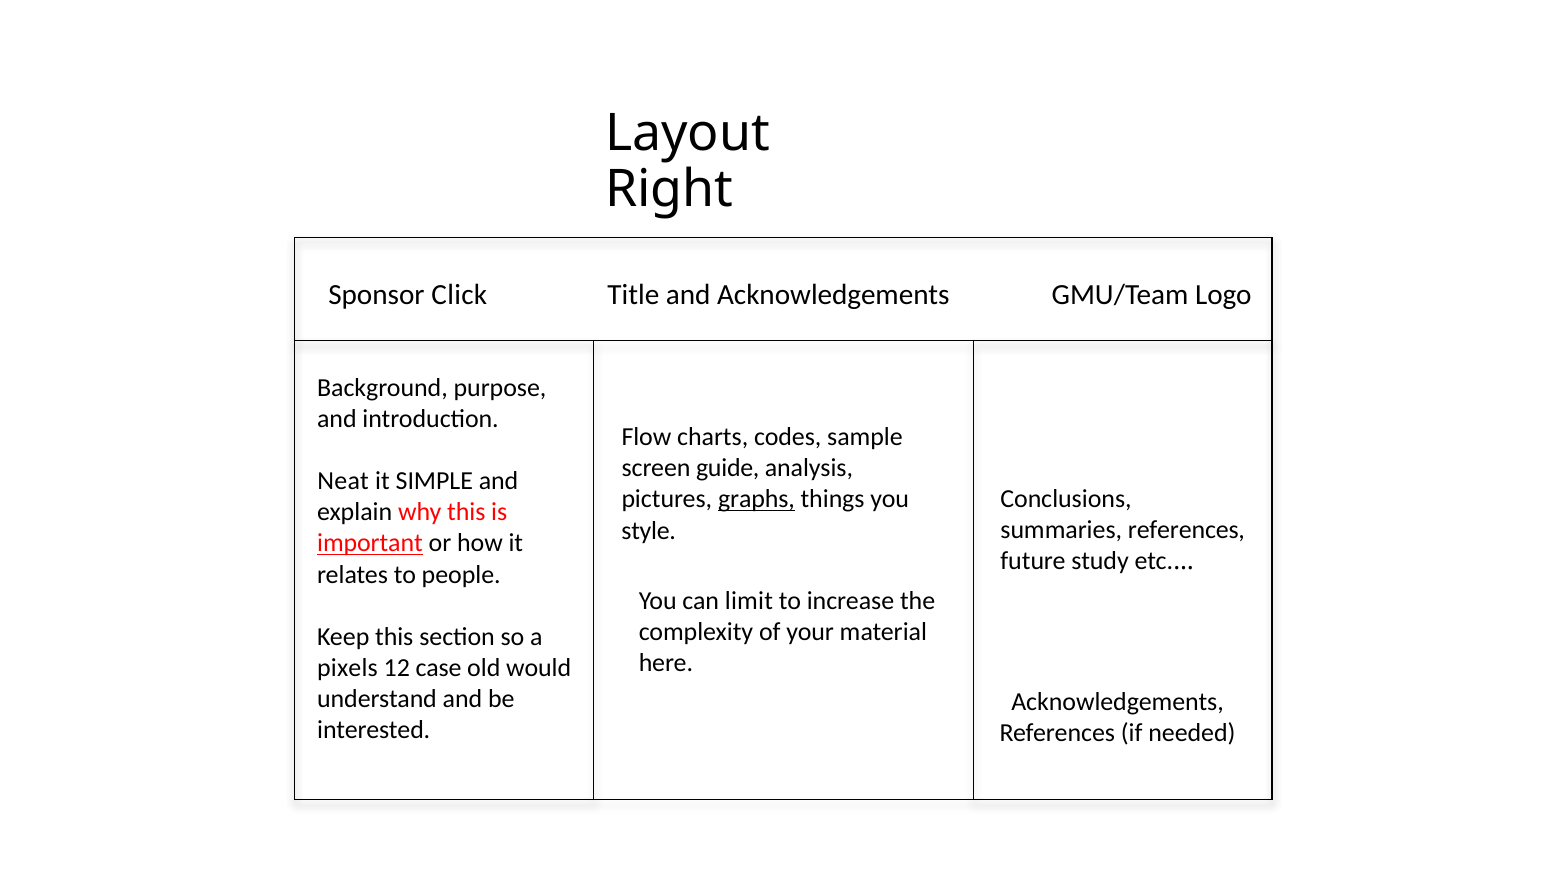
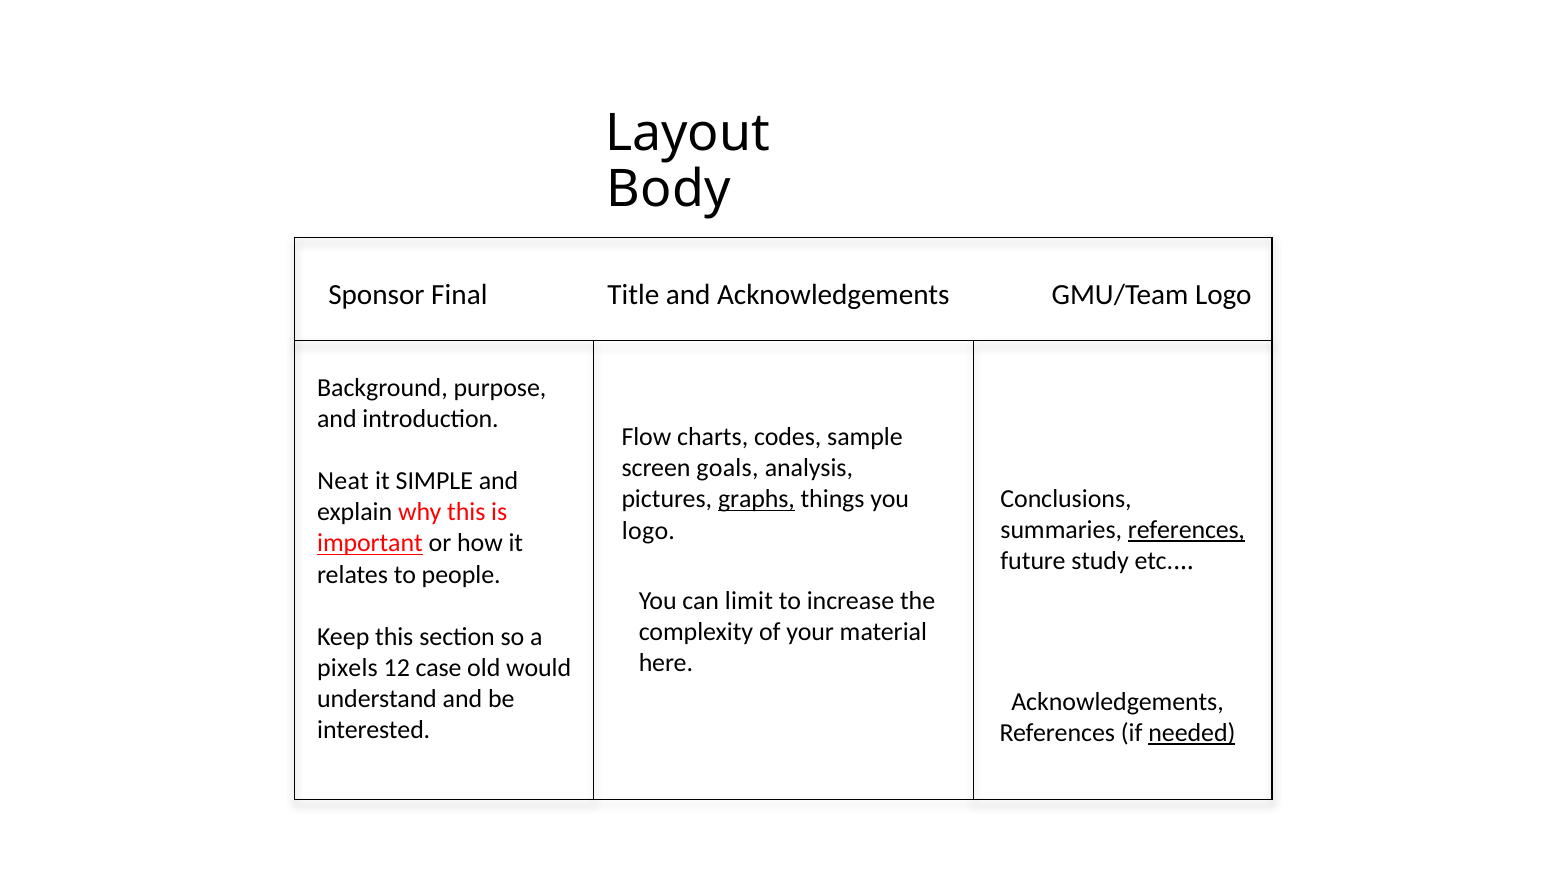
Right: Right -> Body (669, 190)
Click: Click -> Final (459, 295)
guide: guide -> goals (727, 468)
references underline: none -> present (1186, 530)
style: style -> logo (648, 530)
needed underline: none -> present (1192, 733)
